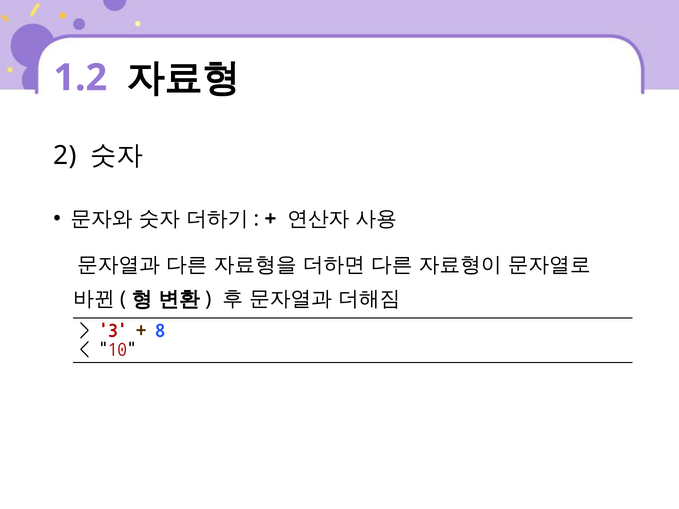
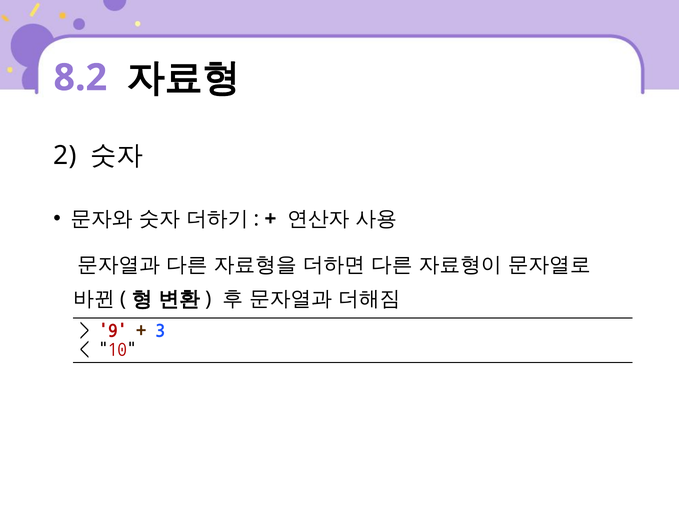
1.2: 1.2 -> 8.2 (80, 78)
3: 3 -> 9 (113, 330)
8: 8 -> 3 (160, 330)
